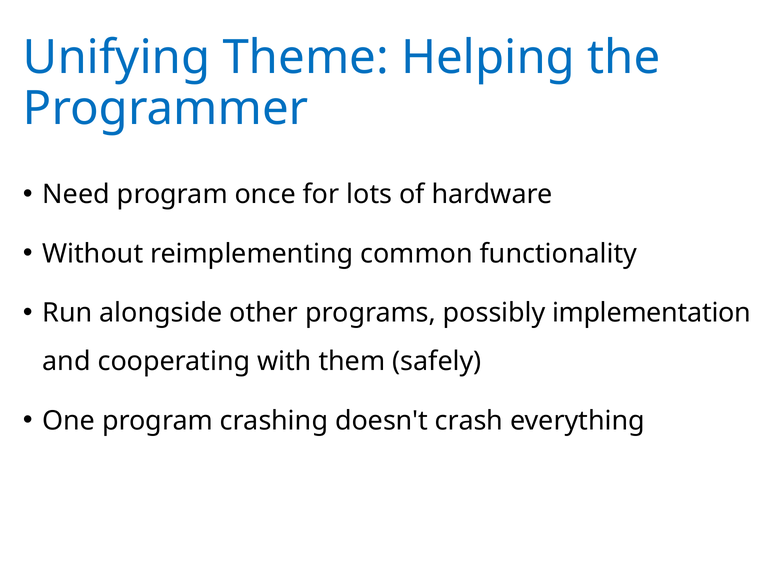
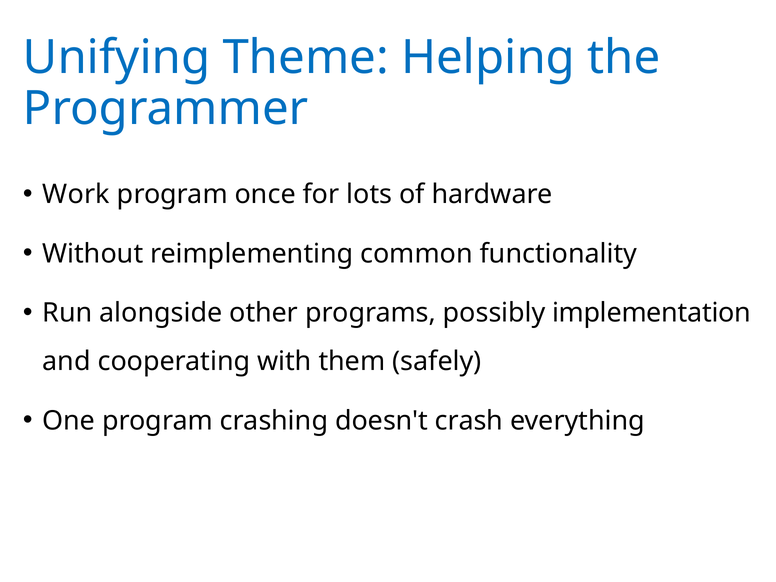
Need: Need -> Work (76, 194)
